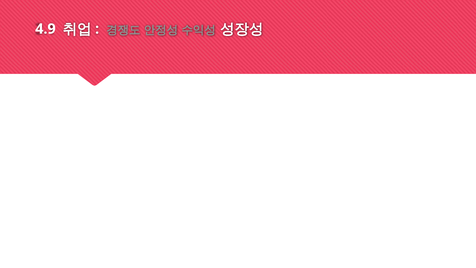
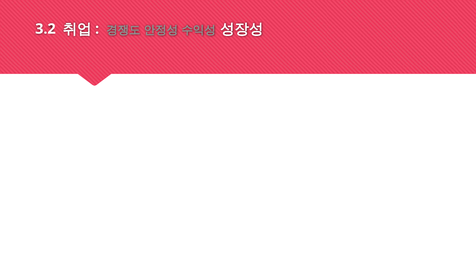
4.9: 4.9 -> 3.2 (45, 29)
